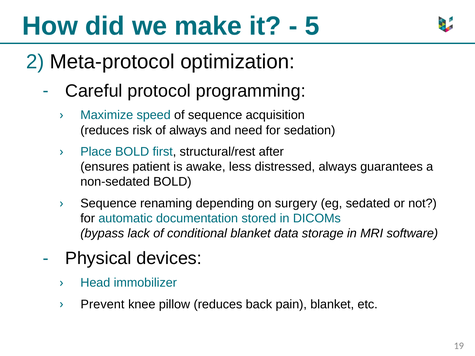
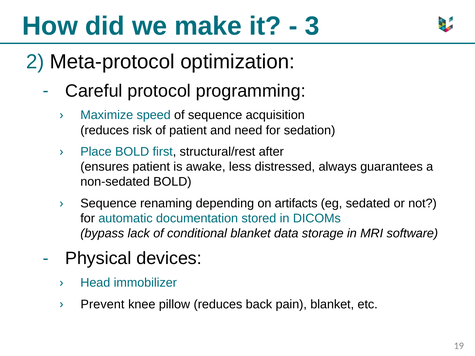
5: 5 -> 3 (312, 26)
of always: always -> patient (188, 130)
surgery: surgery -> artifacts (296, 203)
